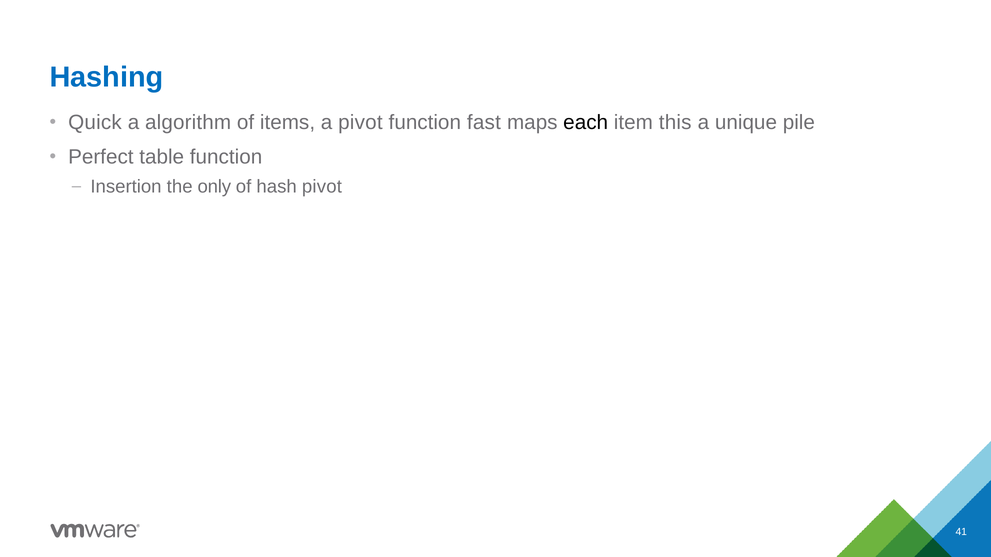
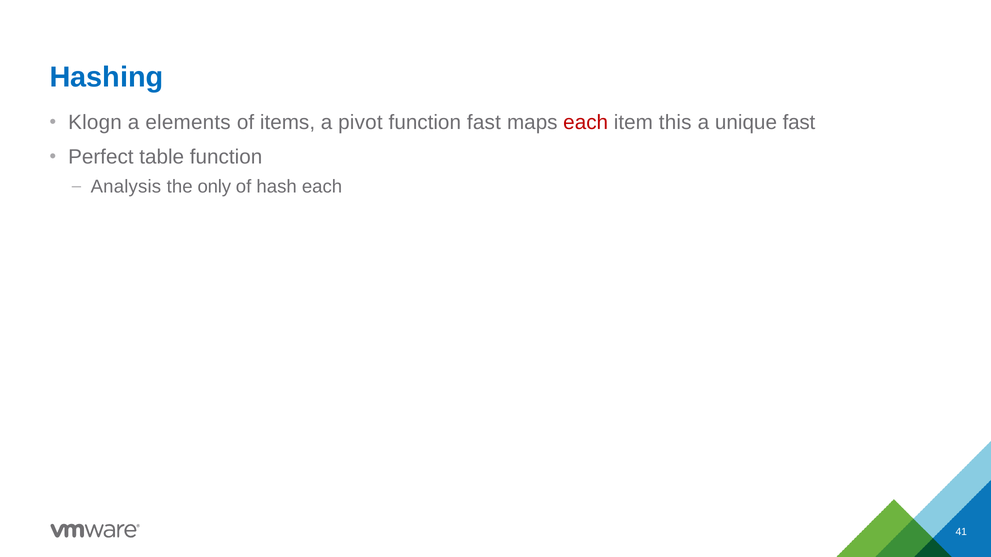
Quick: Quick -> Klogn (95, 123)
algorithm: algorithm -> elements (188, 123)
each colour: black -> red (586, 123)
unique pile: pile -> fast (799, 123)
Insertion: Insertion -> Analysis (126, 187)
hash pivot: pivot -> each (322, 187)
